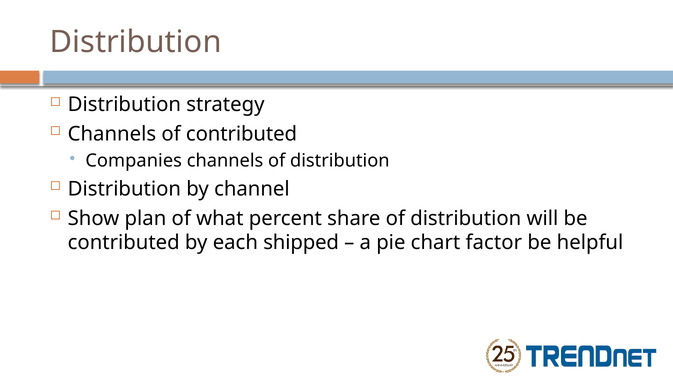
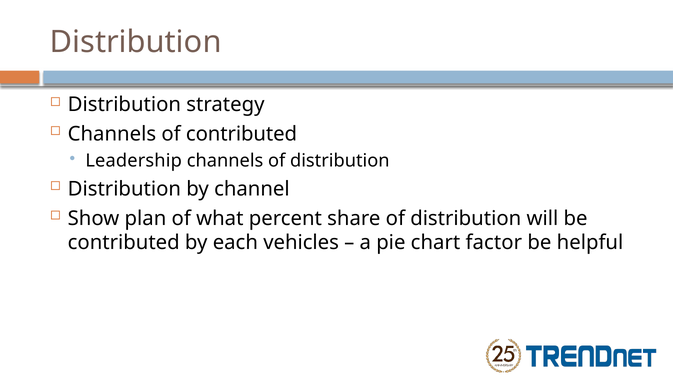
Companies: Companies -> Leadership (134, 161)
shipped: shipped -> vehicles (301, 242)
